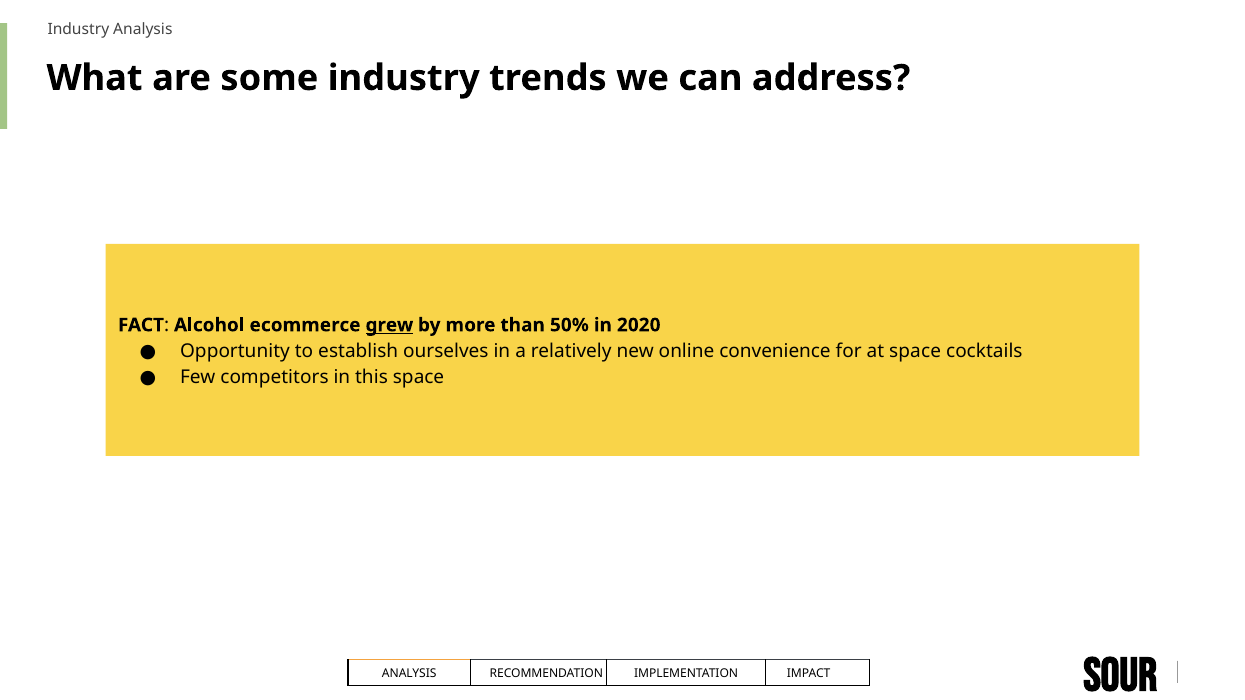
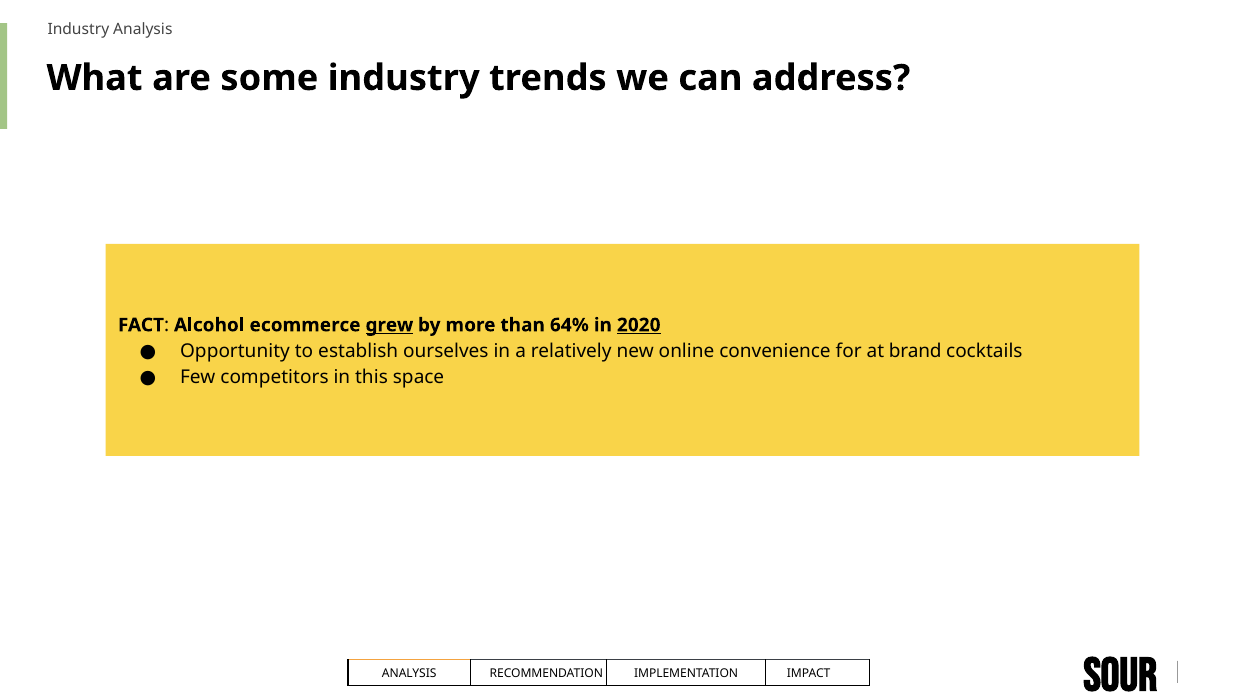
50%: 50% -> 64% (569, 325)
2020 underline: none -> present (639, 325)
at space: space -> brand (915, 351)
